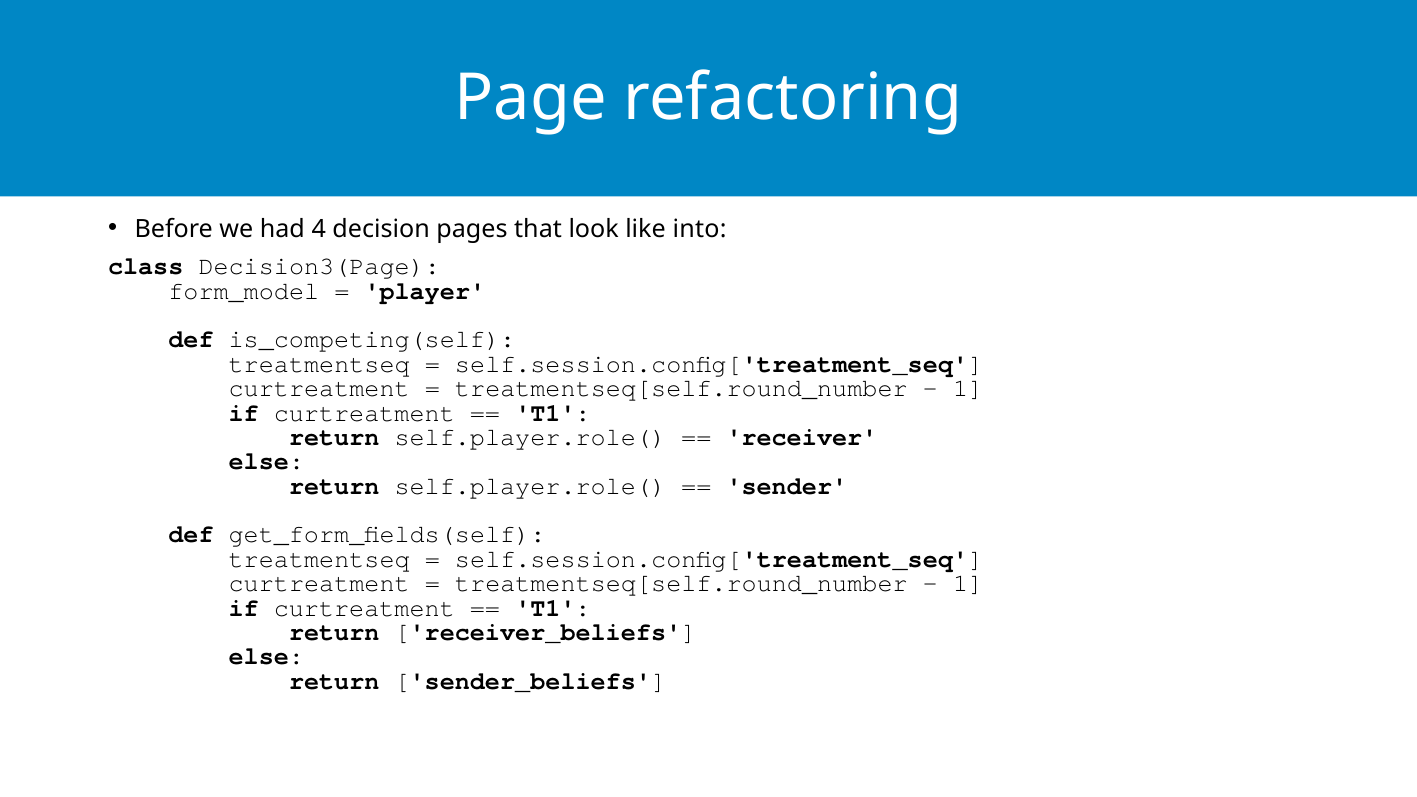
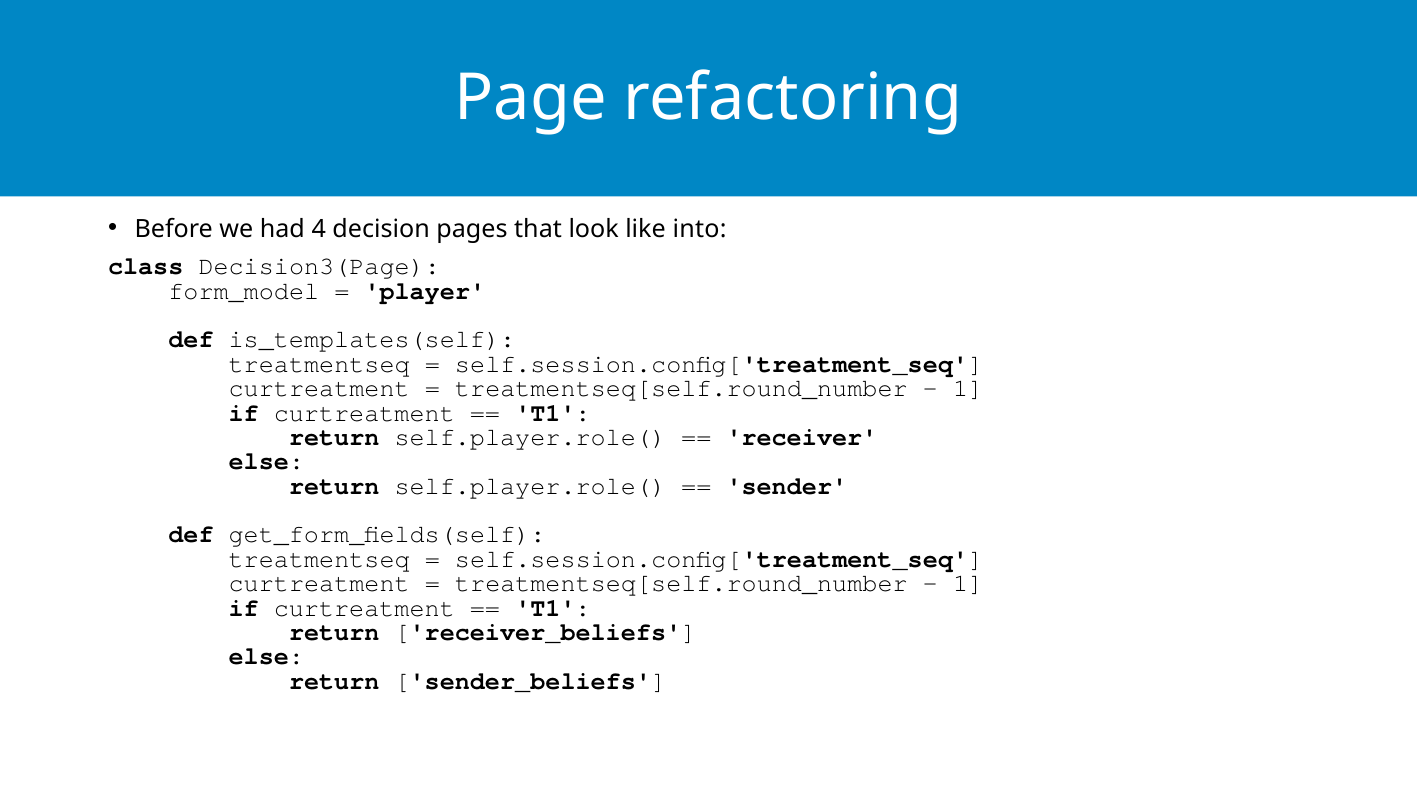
is_competing(self: is_competing(self -> is_templates(self (372, 340)
